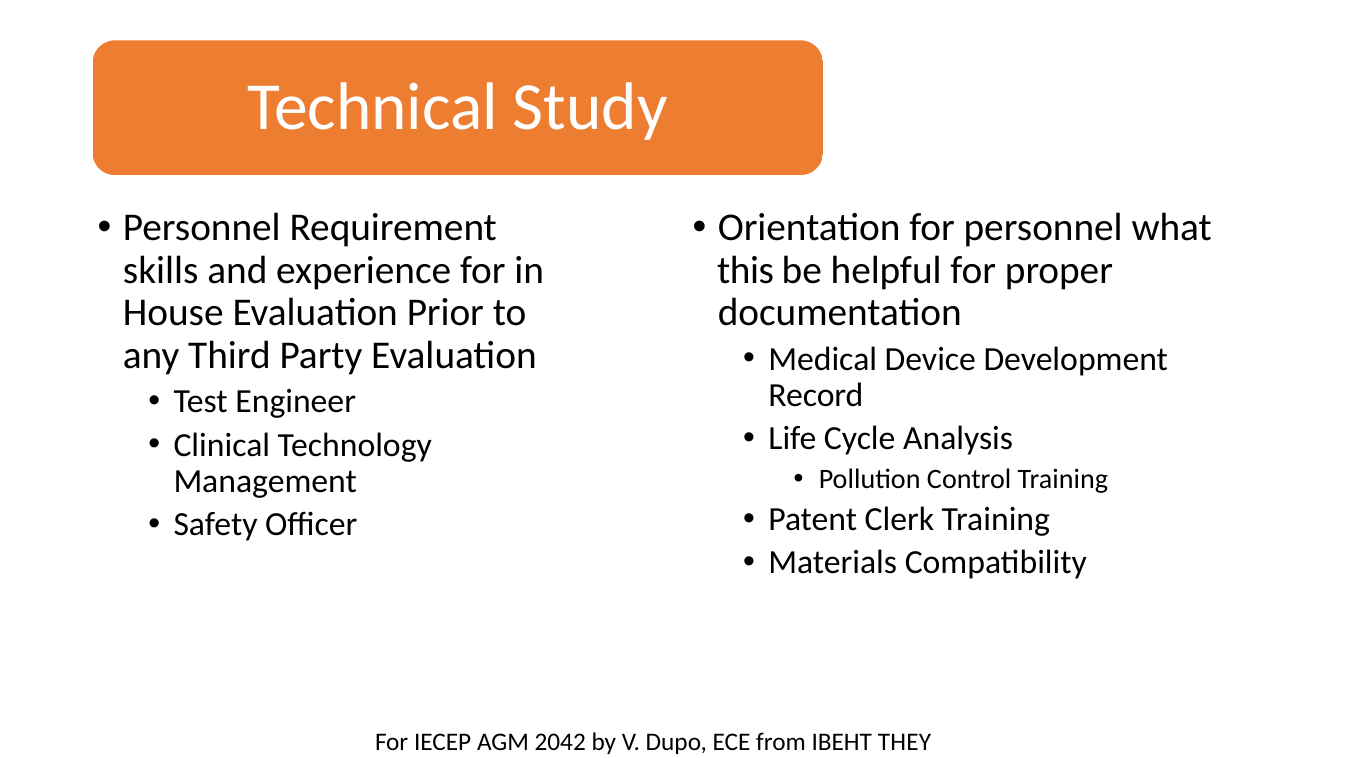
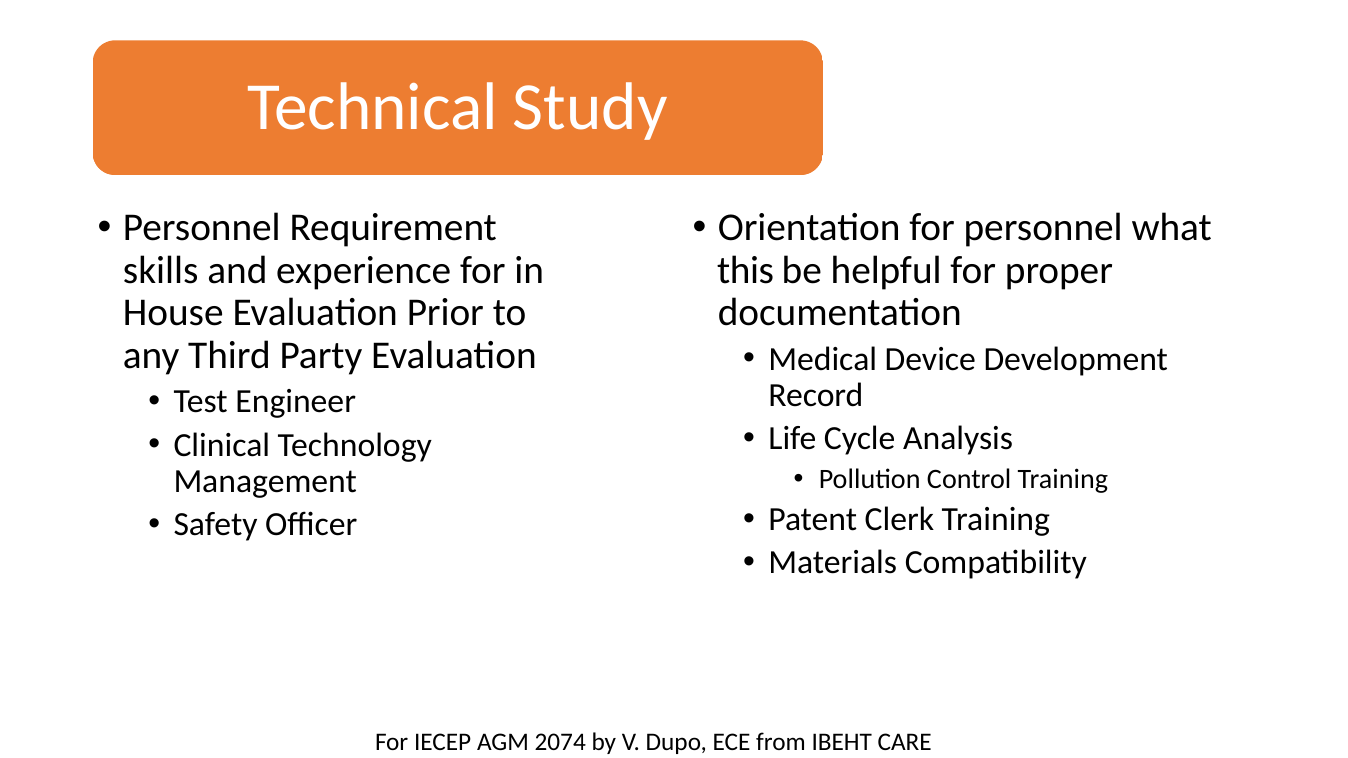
2042: 2042 -> 2074 (560, 742)
THEY: THEY -> CARE (905, 742)
